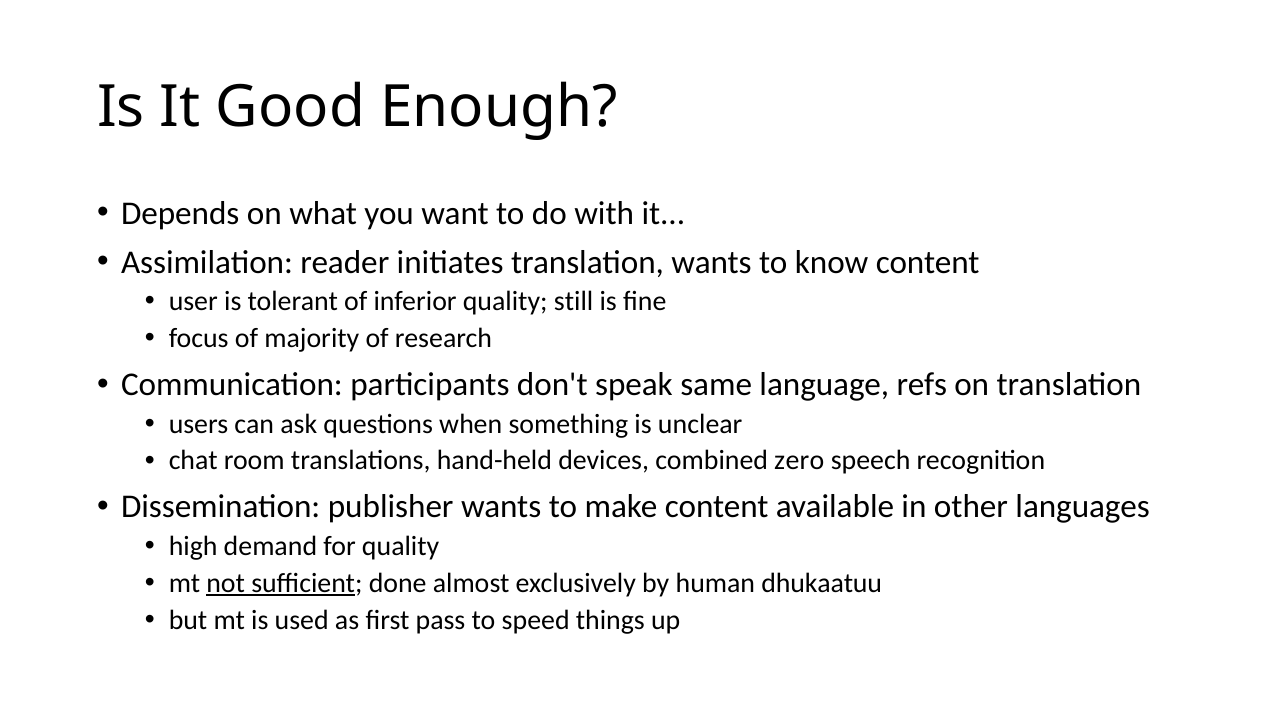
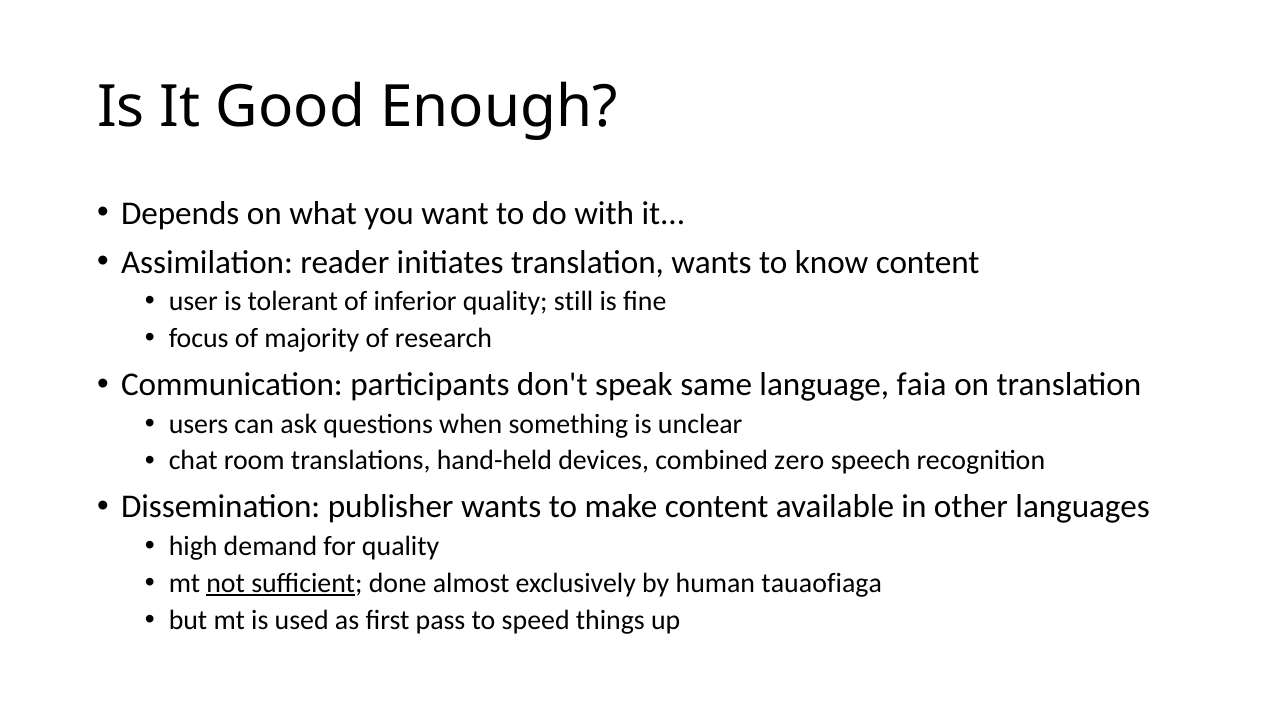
refs: refs -> faia (922, 385)
dhukaatuu: dhukaatuu -> tauaofiaga (822, 584)
